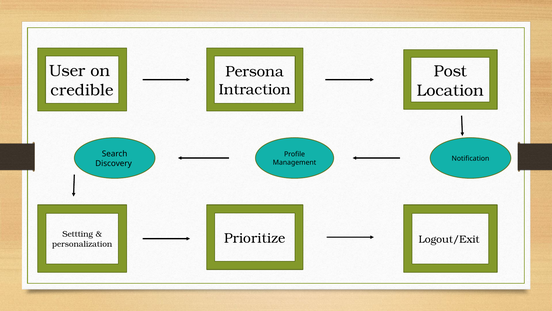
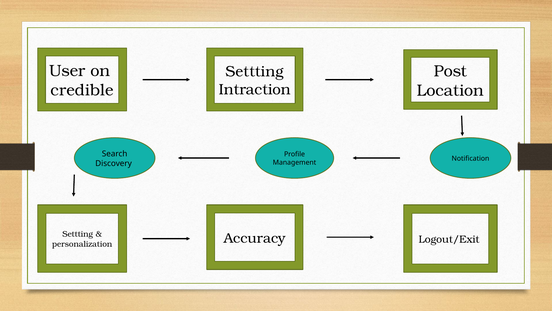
Persona: Persona -> Settting (255, 72)
Prioritize: Prioritize -> Accuracy (255, 238)
